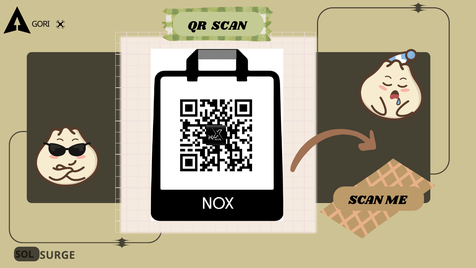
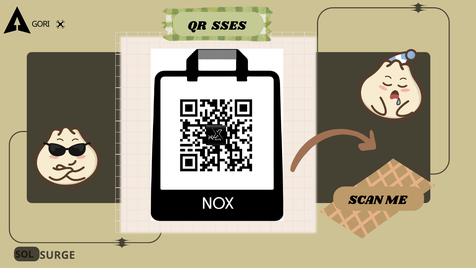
QR SCAN: SCAN -> SSES (229, 26)
